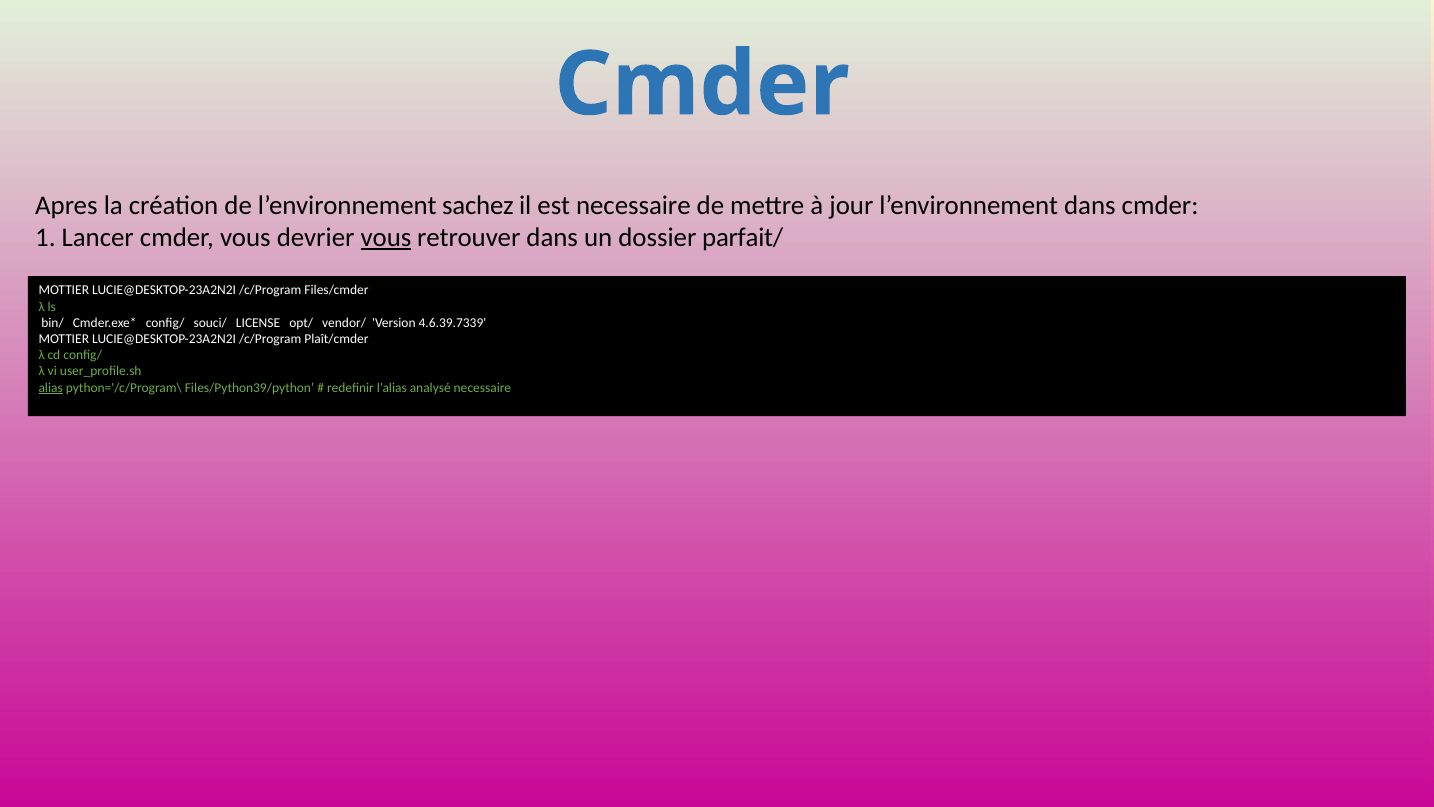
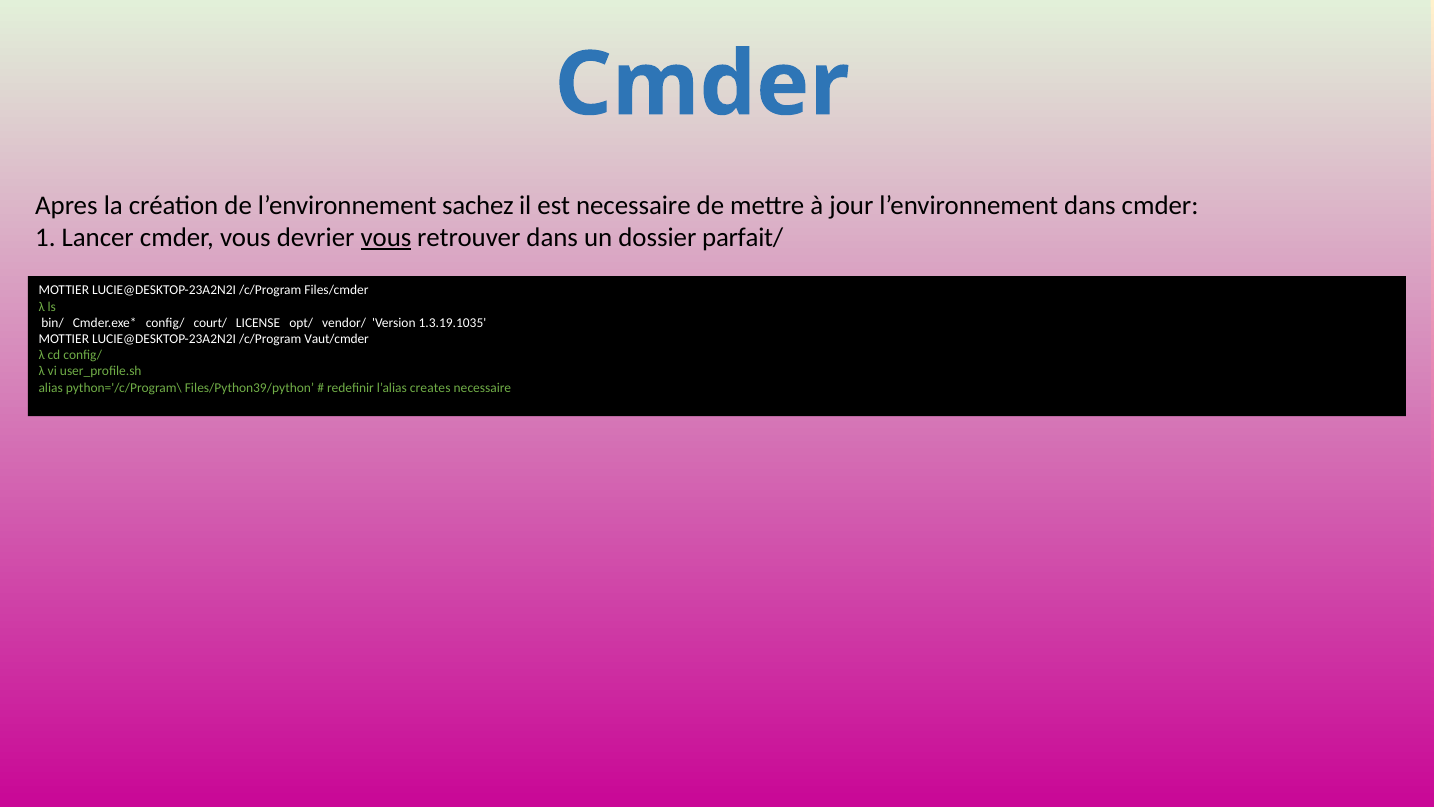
souci/: souci/ -> court/ (210, 323)
4.6.39.7339: 4.6.39.7339 -> 1.3.19.1035 (452, 323)
Plaît/cmder: Plaît/cmder -> Vaut/cmder (337, 339)
alias underline: present -> none (51, 387)
analysé: analysé -> creates (430, 387)
